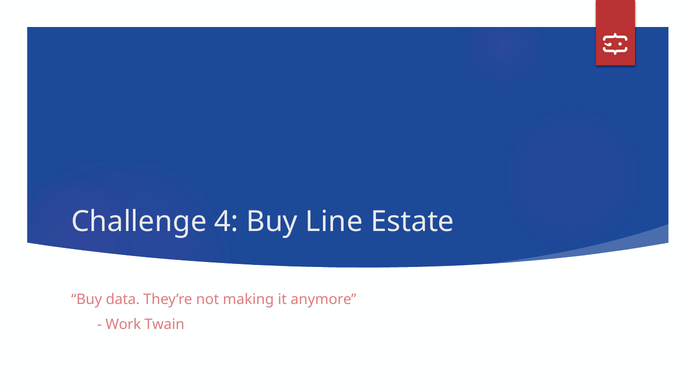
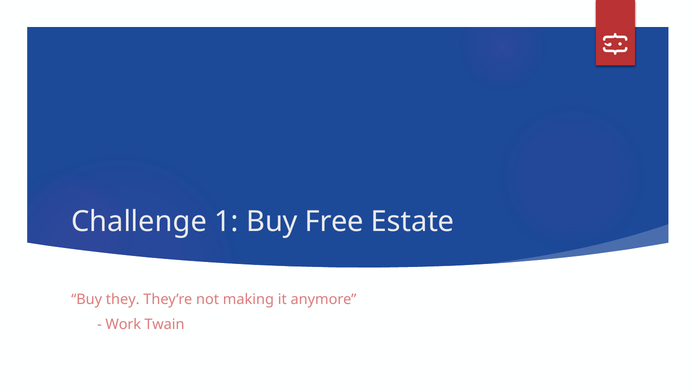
4: 4 -> 1 (227, 221)
Line: Line -> Free (334, 221)
data: data -> they (123, 299)
